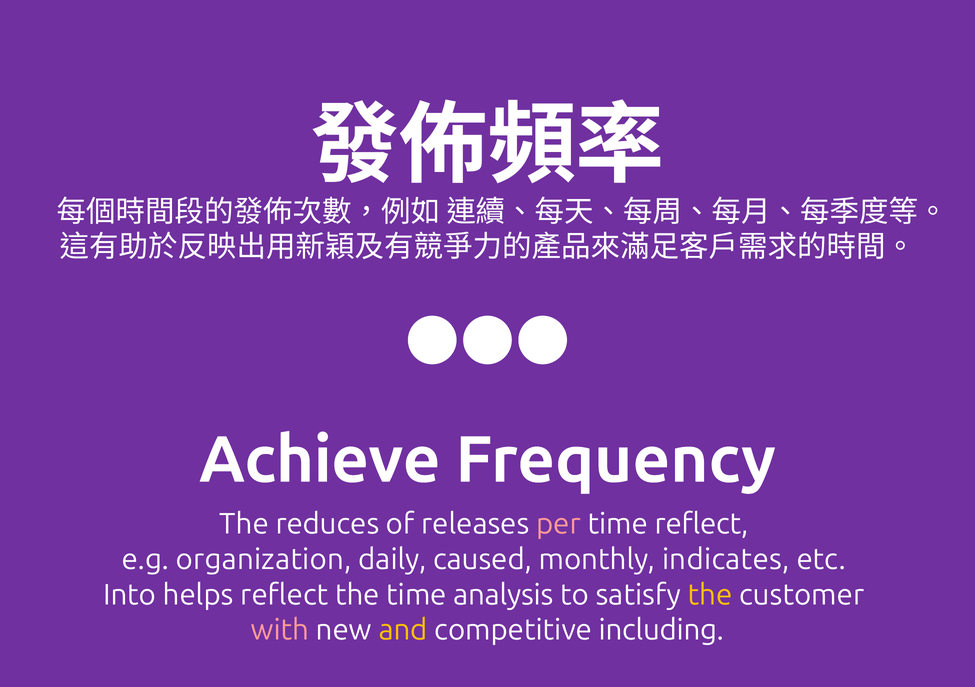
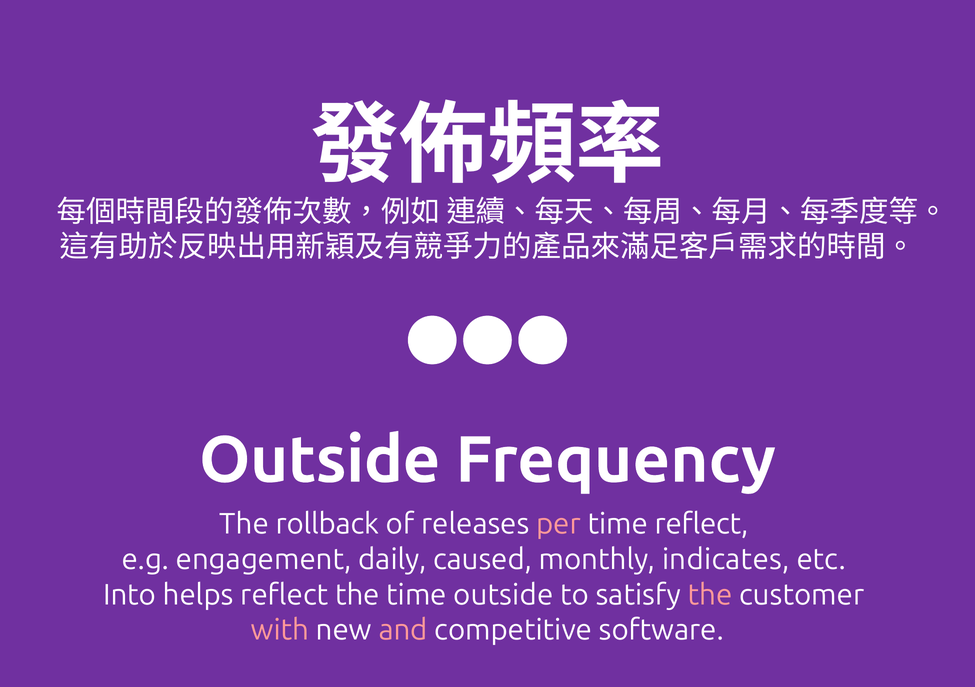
Achieve: Achieve -> Outside (320, 460)
reduces: reduces -> rollback (327, 524)
organization: organization -> engagement (264, 560)
time analysis: analysis -> outside (503, 595)
the colour: yellow -> pink (710, 595)
and colour: yellow -> pink (403, 630)
including: including -> software (661, 630)
